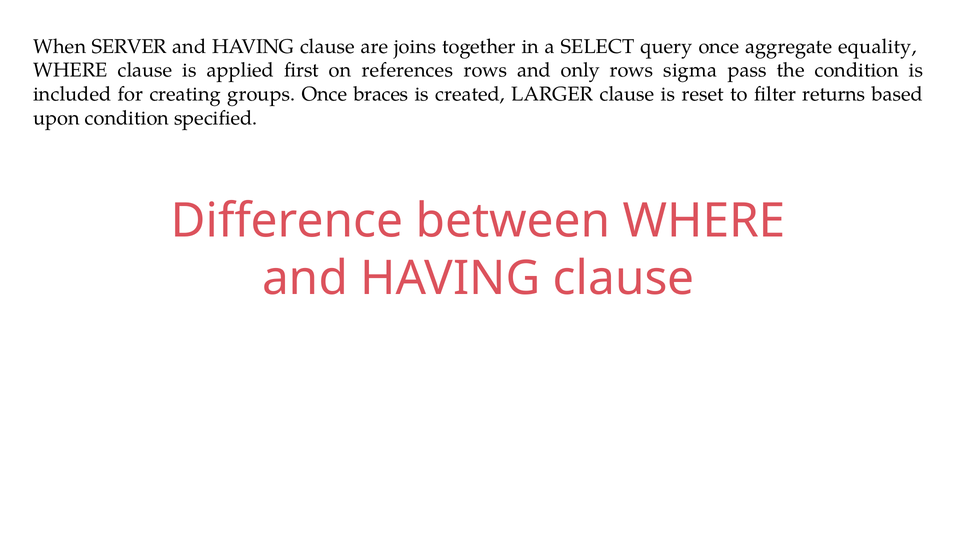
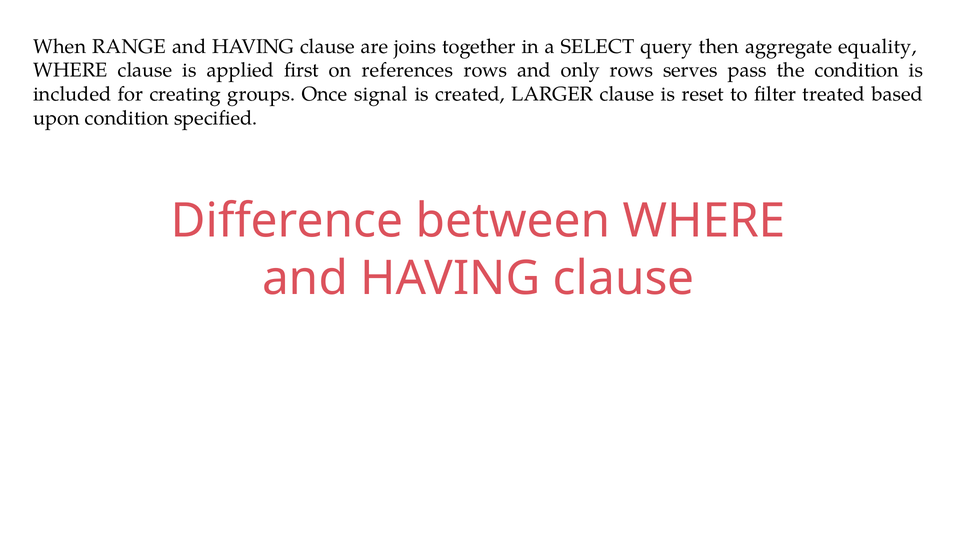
SERVER: SERVER -> RANGE (129, 46)
query once: once -> then (719, 46)
sigma: sigma -> serves (690, 70)
braces: braces -> signal (381, 94)
returns: returns -> treated (834, 94)
